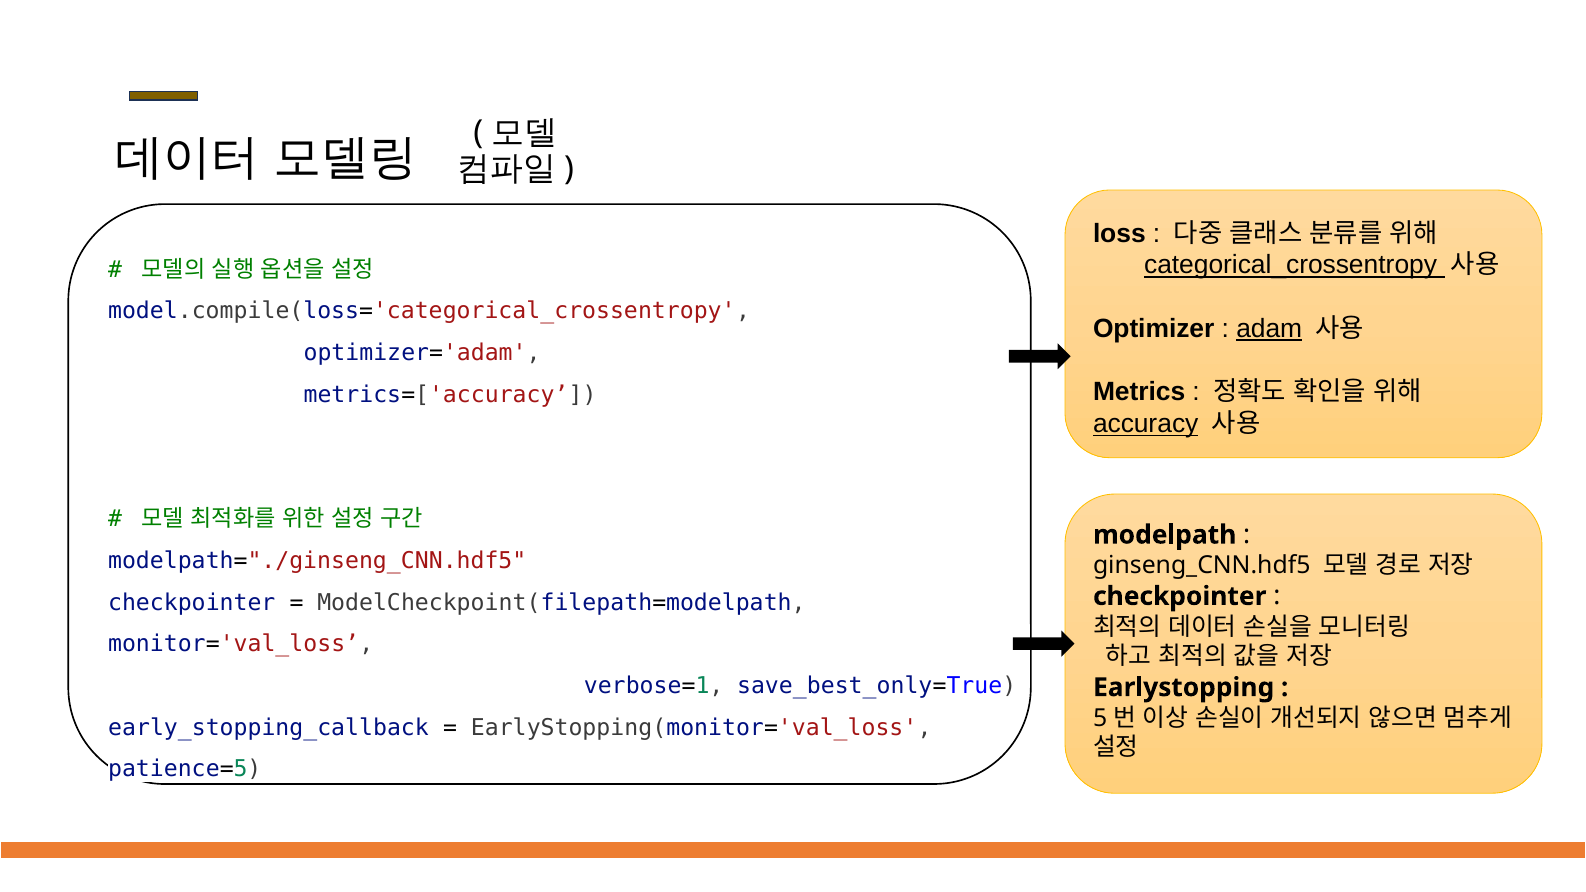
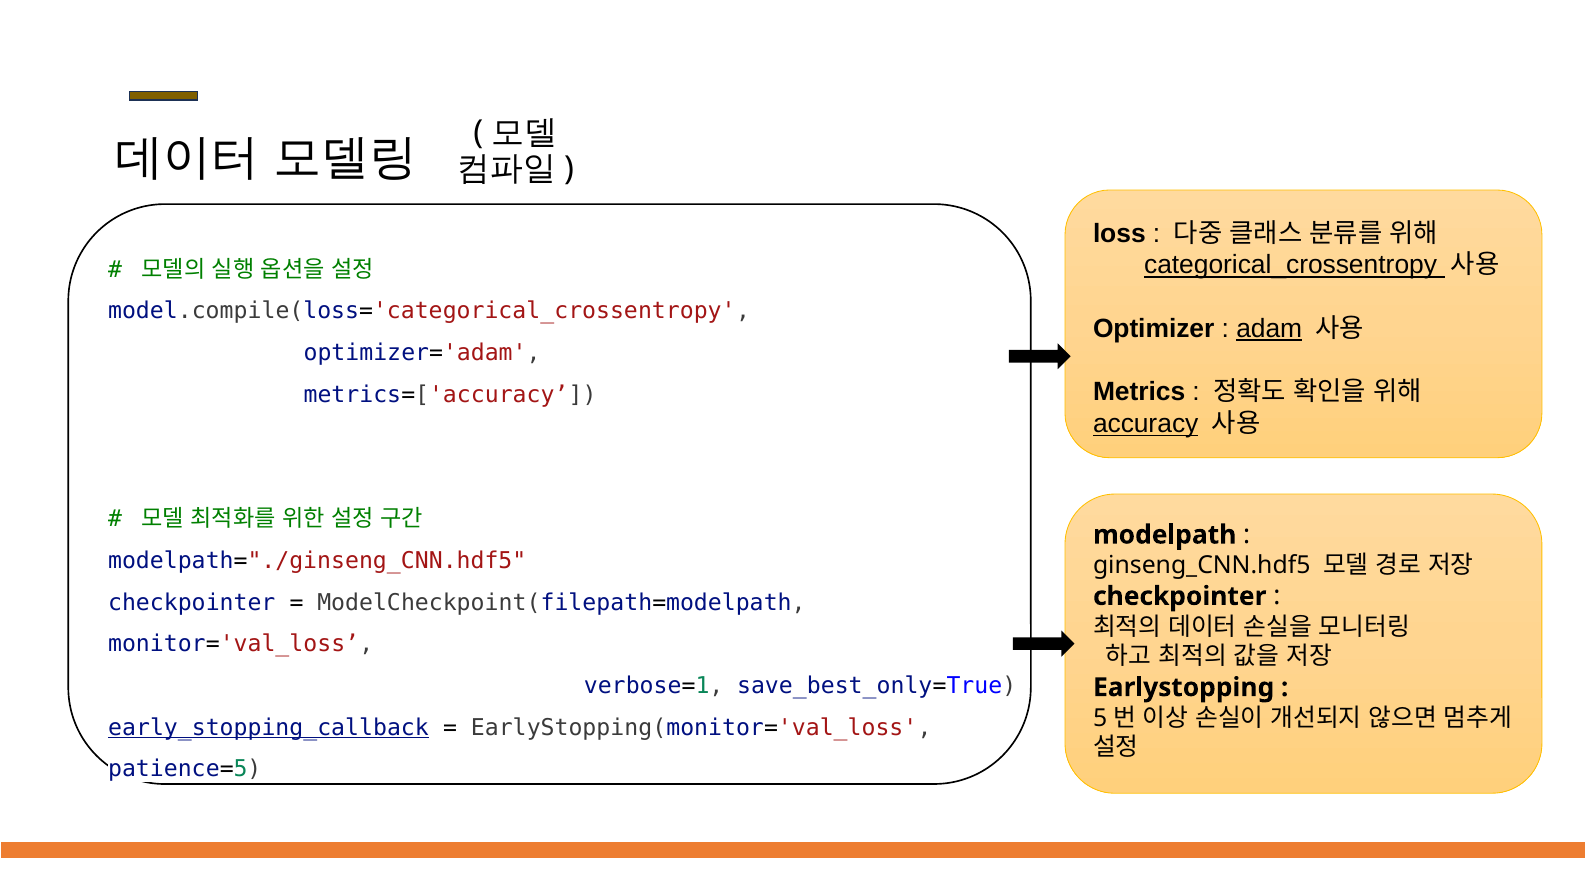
early_stopping_callback underline: none -> present (268, 728)
